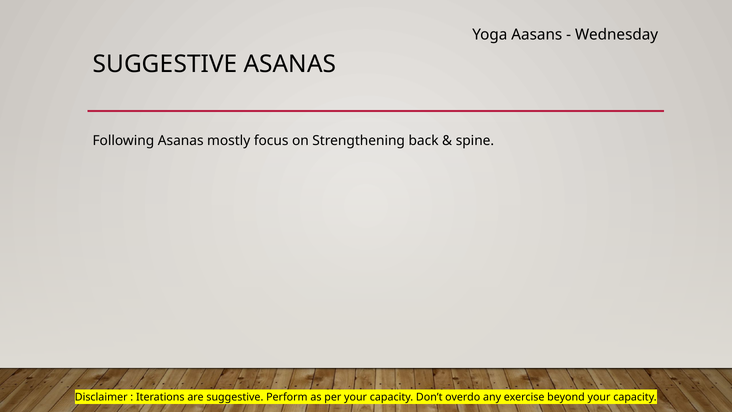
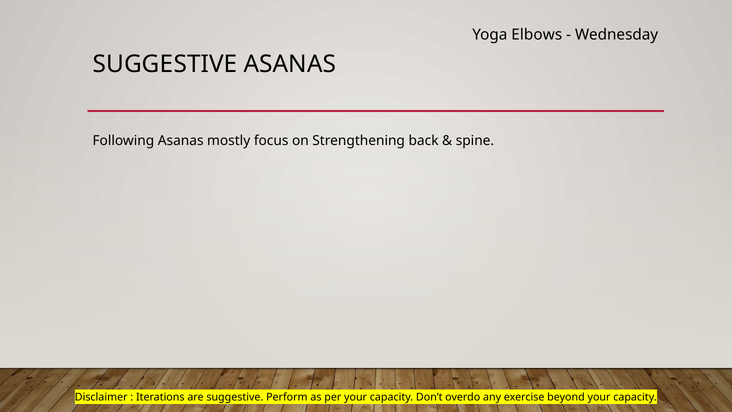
Aasans: Aasans -> Elbows (537, 34)
